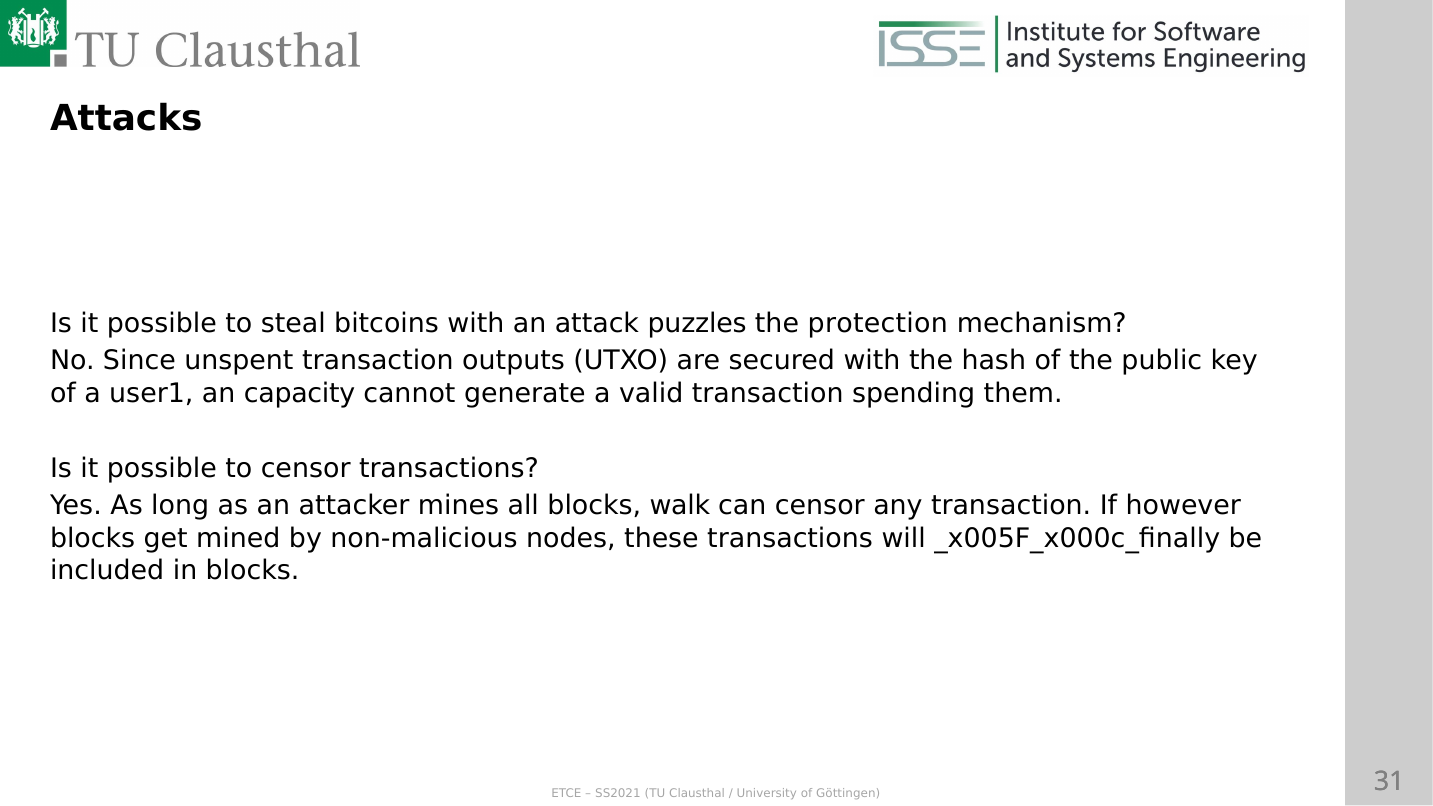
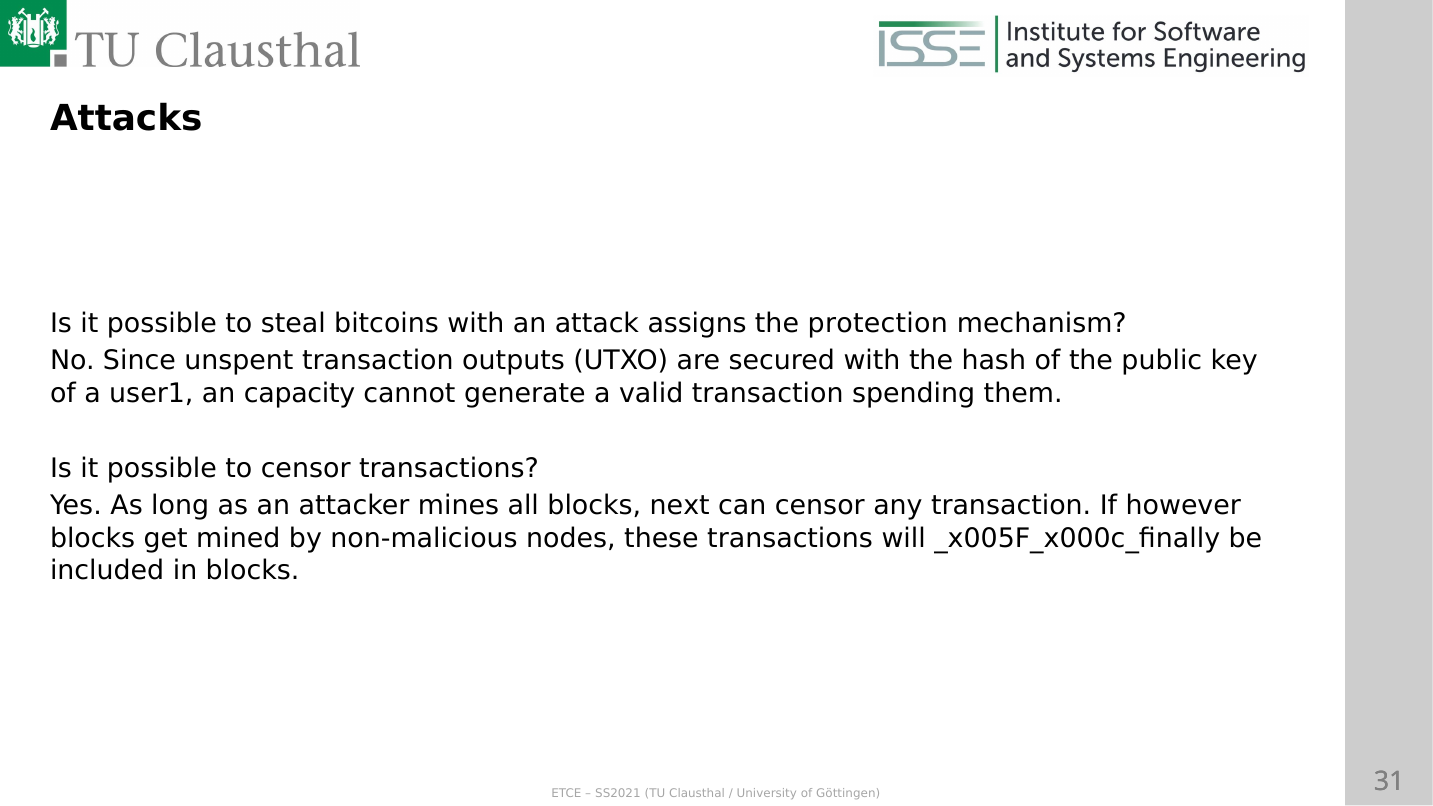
puzzles: puzzles -> assigns (697, 323)
walk: walk -> next (680, 506)
